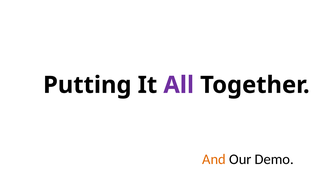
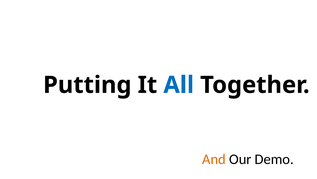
All colour: purple -> blue (179, 85)
